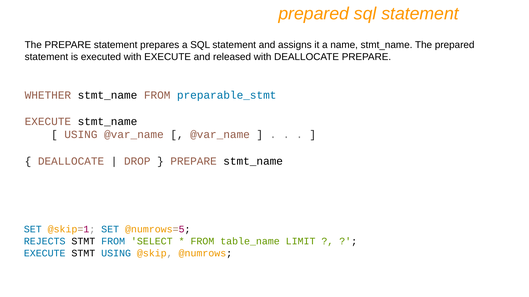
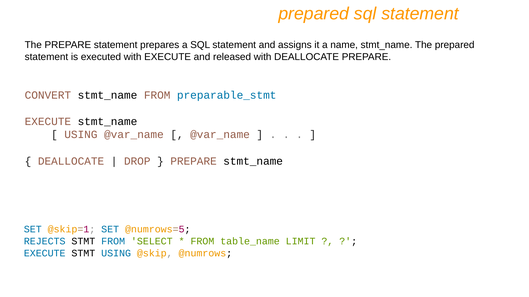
WHETHER: WHETHER -> CONVERT (48, 95)
